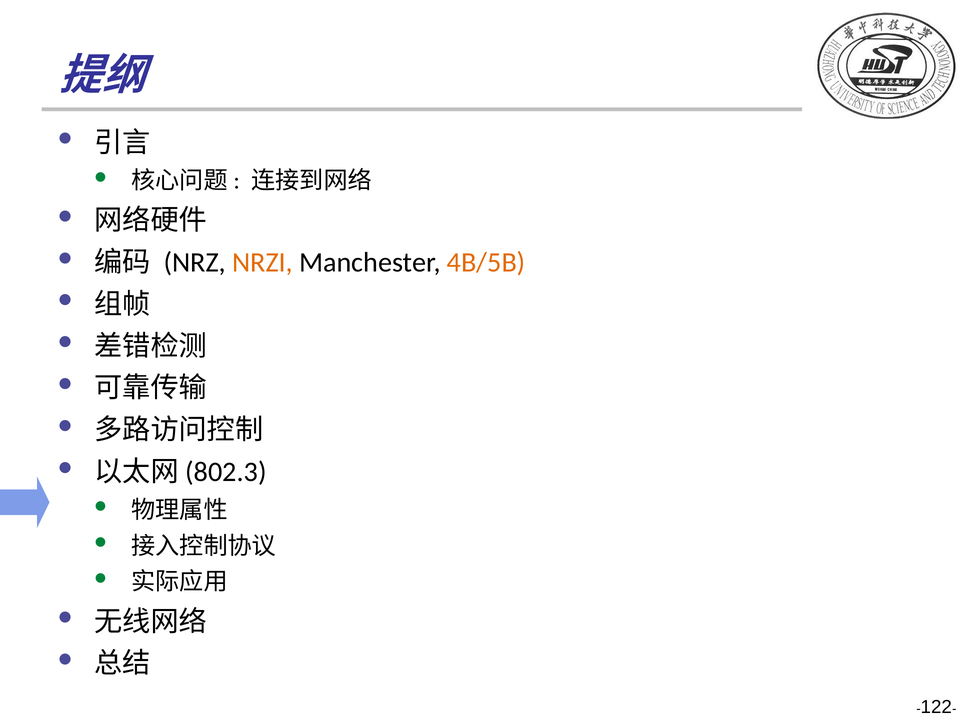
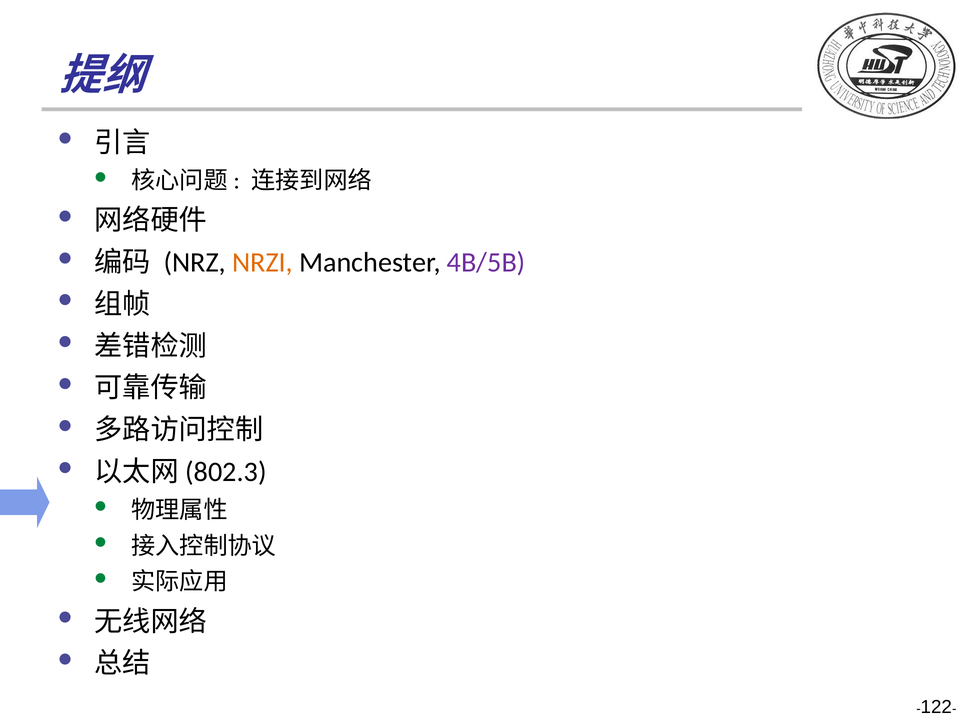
4B/5B colour: orange -> purple (486, 262)
